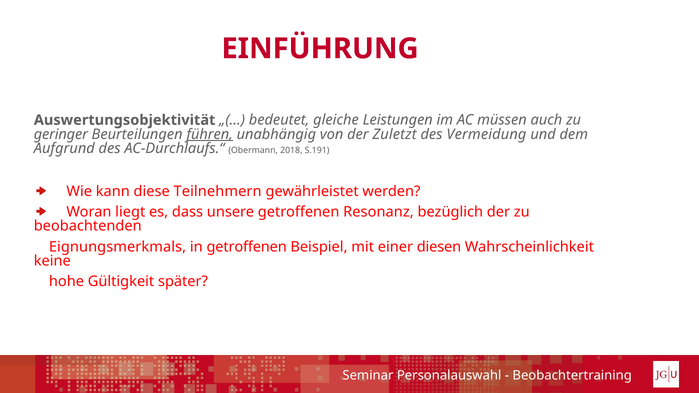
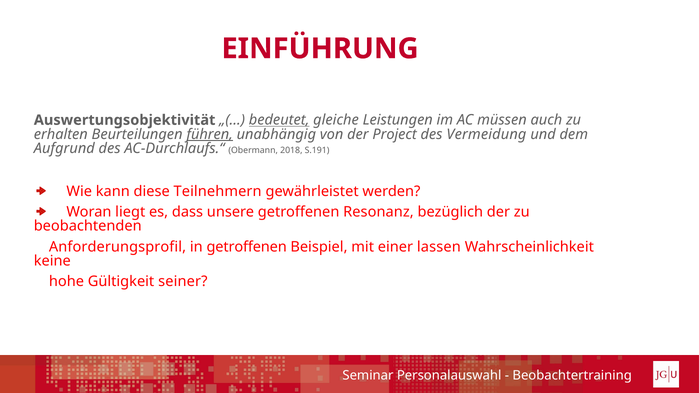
bedeutet underline: none -> present (279, 120)
geringer: geringer -> erhalten (61, 134)
Zuletzt: Zuletzt -> Project (395, 134)
Eignungsmerkmals: Eignungsmerkmals -> Anforderungsprofil (117, 247)
diesen: diesen -> lassen (439, 247)
später: später -> seiner (183, 282)
